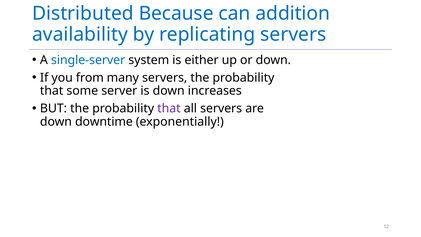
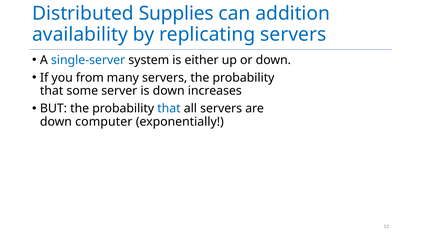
Because: Because -> Supplies (176, 13)
that colour: purple -> blue (169, 109)
downtime: downtime -> computer (104, 122)
